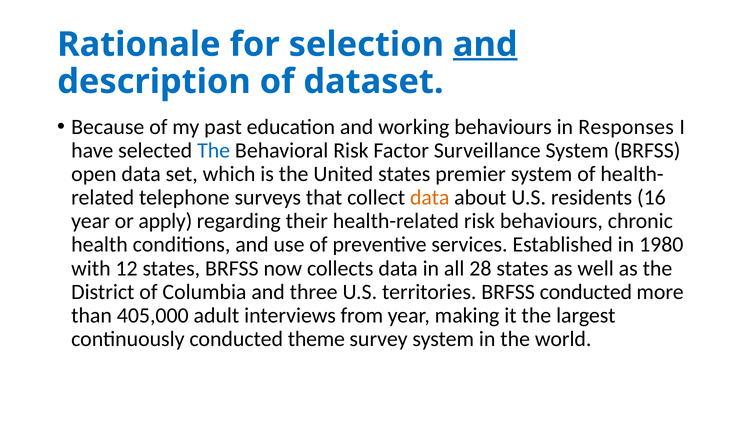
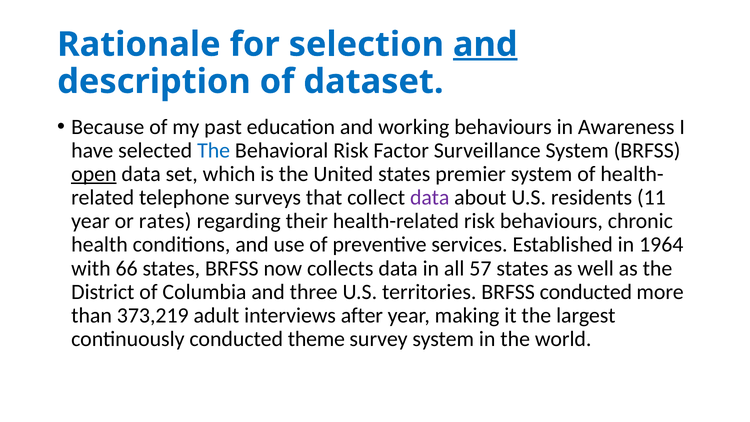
Responses: Responses -> Awareness (626, 127)
open underline: none -> present (94, 174)
data colour: orange -> purple (430, 198)
16: 16 -> 11 (651, 198)
apply: apply -> rates (165, 221)
1980: 1980 -> 1964 (661, 245)
12: 12 -> 66 (127, 268)
28: 28 -> 57 (480, 268)
405,000: 405,000 -> 373,219 (153, 315)
from: from -> after (362, 315)
